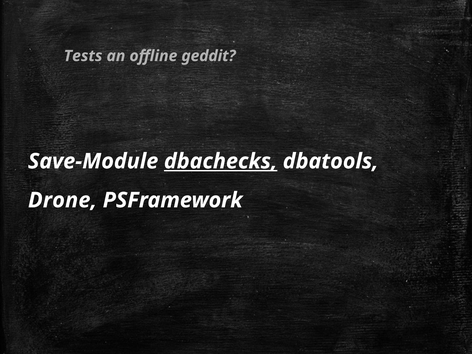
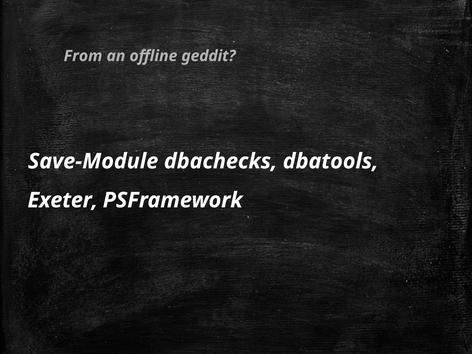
Tests: Tests -> From (83, 56)
dbachecks underline: present -> none (221, 161)
Drone: Drone -> Exeter (63, 200)
